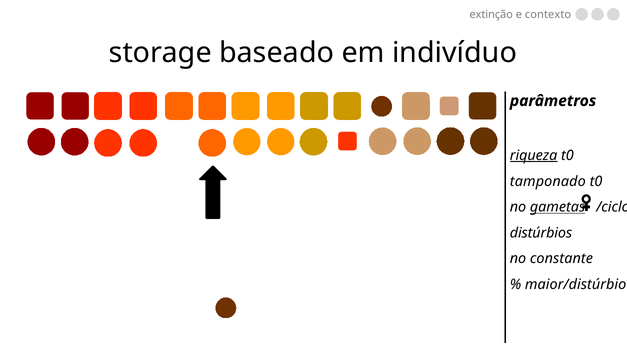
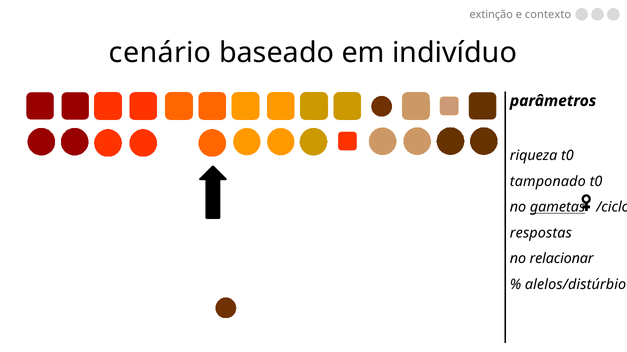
storage: storage -> cenário (160, 53)
riqueza underline: present -> none (534, 156)
distúrbios: distúrbios -> respostas (541, 233)
constante: constante -> relacionar (562, 259)
maior/distúrbio: maior/distúrbio -> alelos/distúrbio (576, 285)
